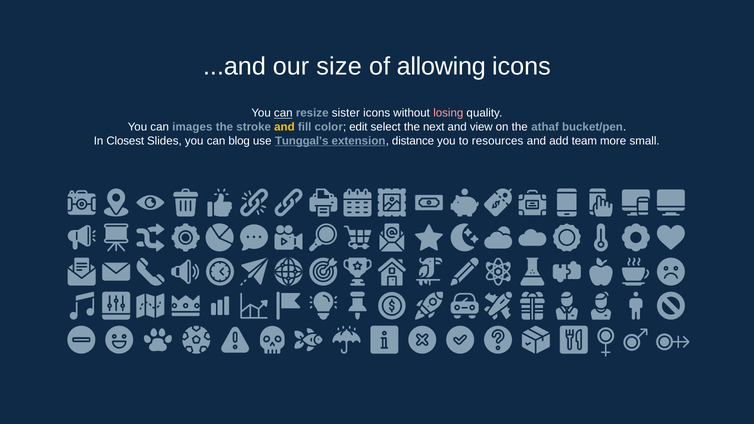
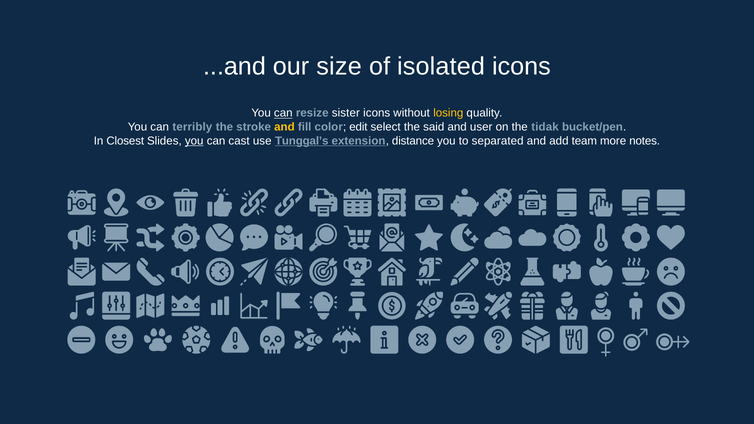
allowing: allowing -> isolated (441, 67)
losing colour: pink -> yellow (448, 113)
images: images -> terribly (192, 127)
next: next -> said (434, 127)
view: view -> user (481, 127)
athaf: athaf -> tidak (545, 127)
you underline: none -> present (194, 141)
blog: blog -> cast (239, 141)
resources: resources -> separated (498, 141)
small: small -> notes (645, 141)
